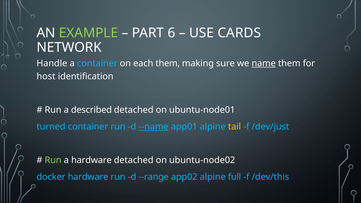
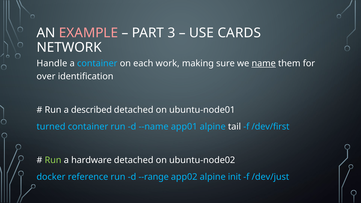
EXAMPLE colour: light green -> pink (89, 33)
6: 6 -> 3 (171, 33)
each them: them -> work (168, 63)
host: host -> over (46, 76)
--name underline: present -> none (154, 127)
tail colour: yellow -> white (234, 127)
/dev/just: /dev/just -> /dev/first (270, 127)
docker hardware: hardware -> reference (88, 177)
full: full -> init (235, 177)
/dev/this: /dev/this -> /dev/just (270, 177)
